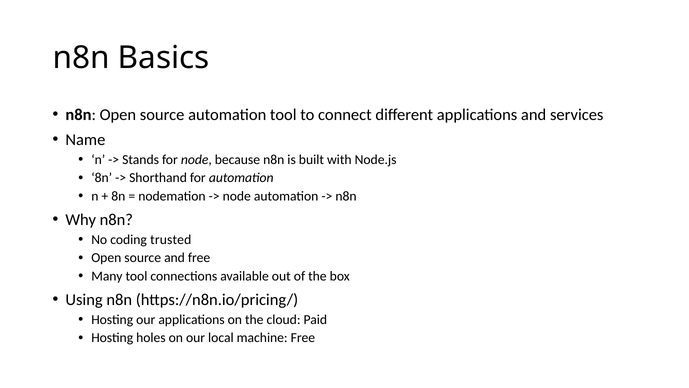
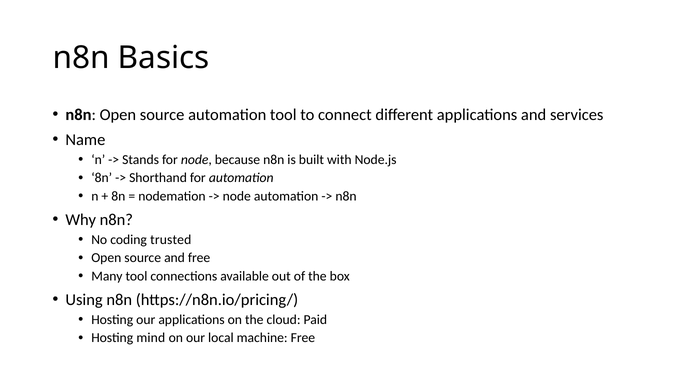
holes: holes -> mind (151, 338)
